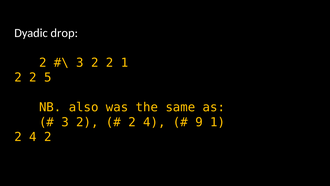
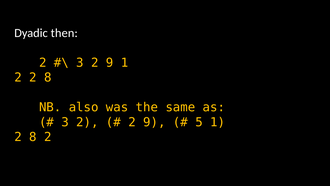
drop: drop -> then (64, 33)
3 2 2: 2 -> 9 (110, 63)
2 2 5: 5 -> 8 (48, 77)
4: 4 -> 9 (154, 122)
9: 9 -> 5 (199, 122)
4: 4 -> 8 (33, 137)
